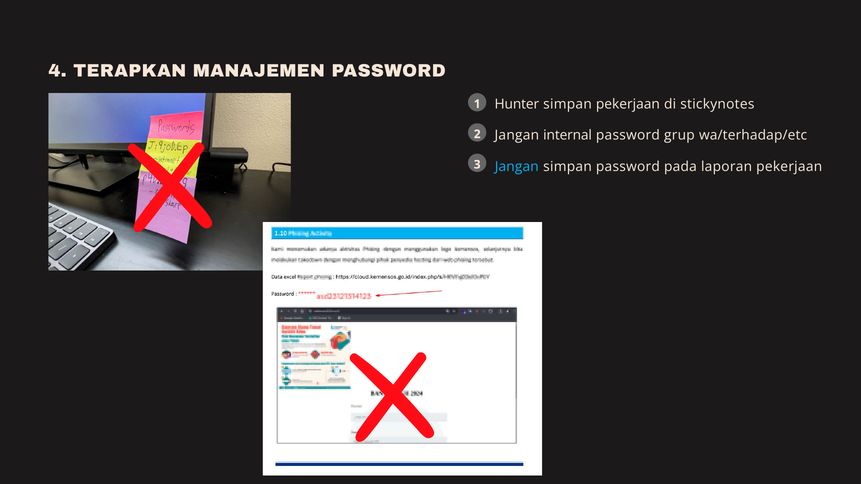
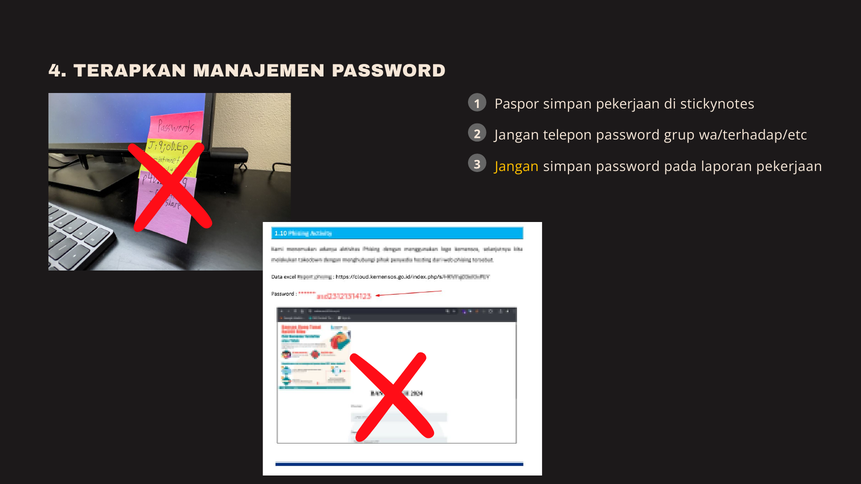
Hunter: Hunter -> Paspor (517, 104)
internal: internal -> telepon (568, 135)
Jangan colour: light blue -> yellow (517, 167)
